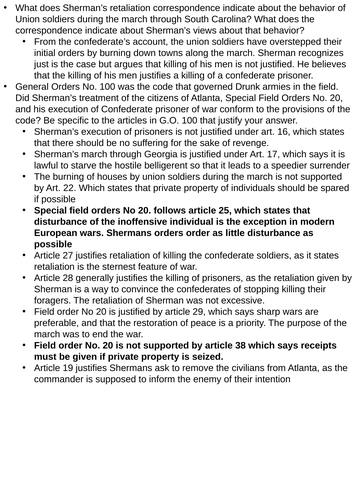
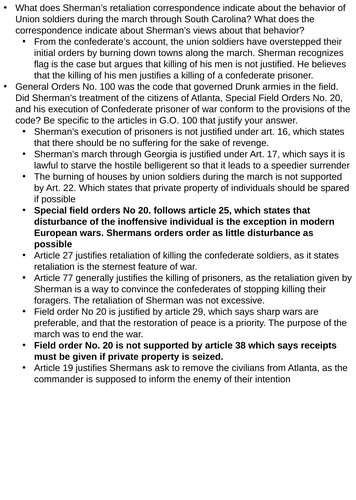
just: just -> flag (41, 64)
28: 28 -> 77 (68, 278)
